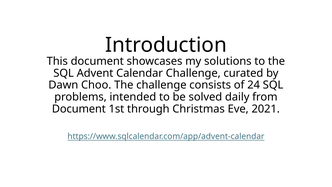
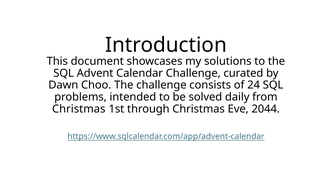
Document: Document -> Christmas (79, 109)
2021: 2021 -> 2044 (266, 109)
